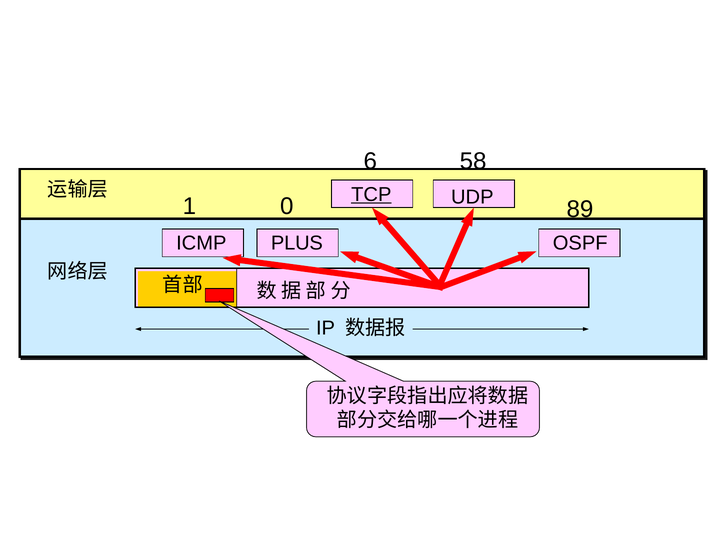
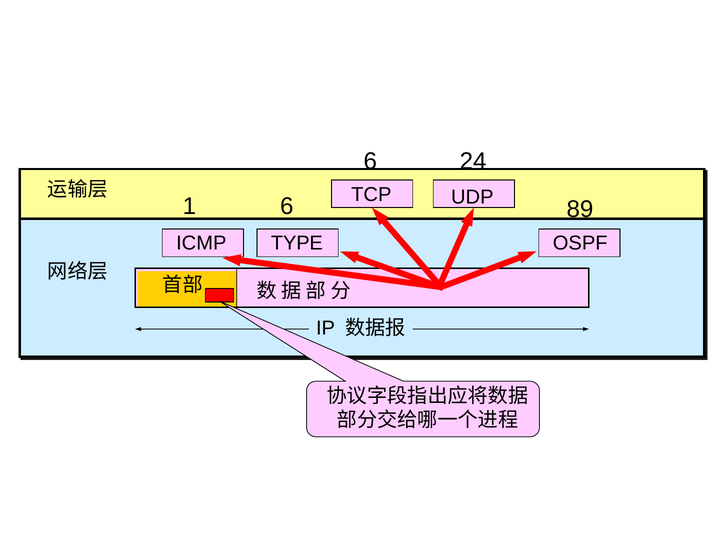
58: 58 -> 24 (473, 161)
TCP underline: present -> none (371, 194)
1 0: 0 -> 6 (287, 206)
PLUS: PLUS -> TYPE (297, 243)
